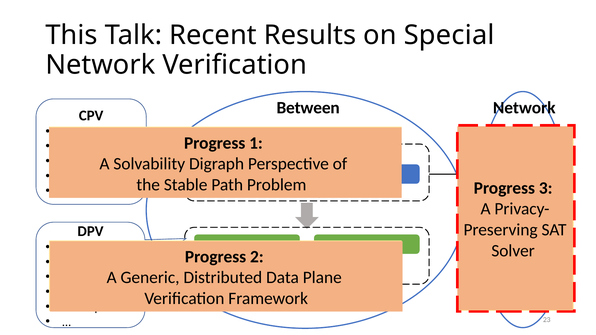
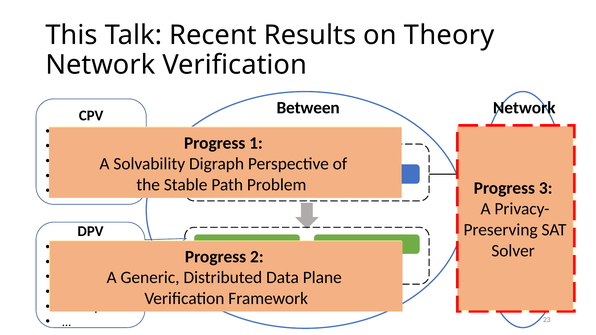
Special: Special -> Theory (449, 35)
